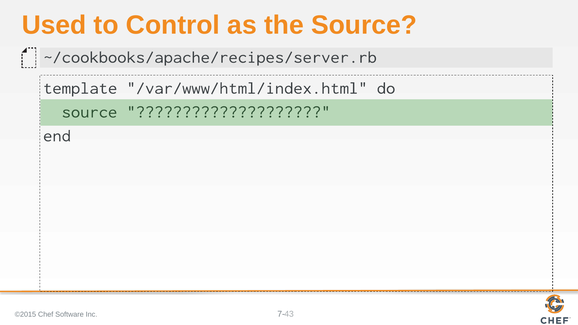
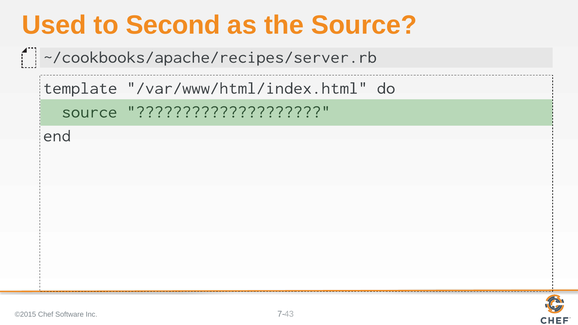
Control: Control -> Second (173, 25)
